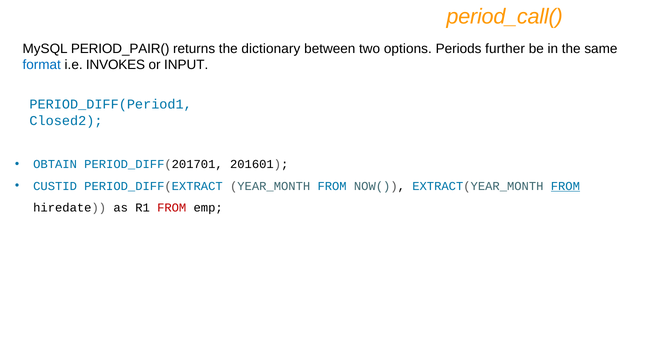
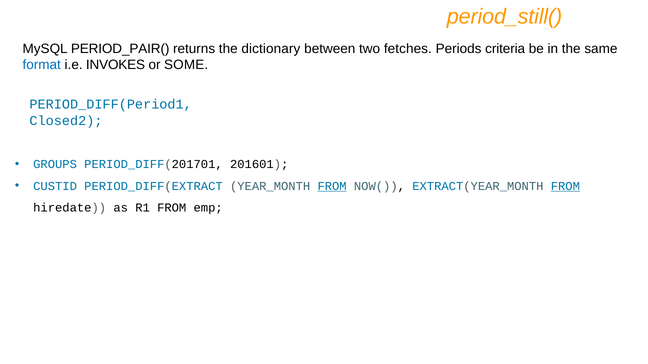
period_call(: period_call( -> period_still( (505, 17)
options: options -> fetches (408, 49)
further: further -> criteria (505, 49)
INPUT: INPUT -> SOME (186, 65)
OBTAIN: OBTAIN -> GROUPS (55, 165)
FROM underline: none -> present (332, 186)
FROM colour: red -> black (172, 208)
